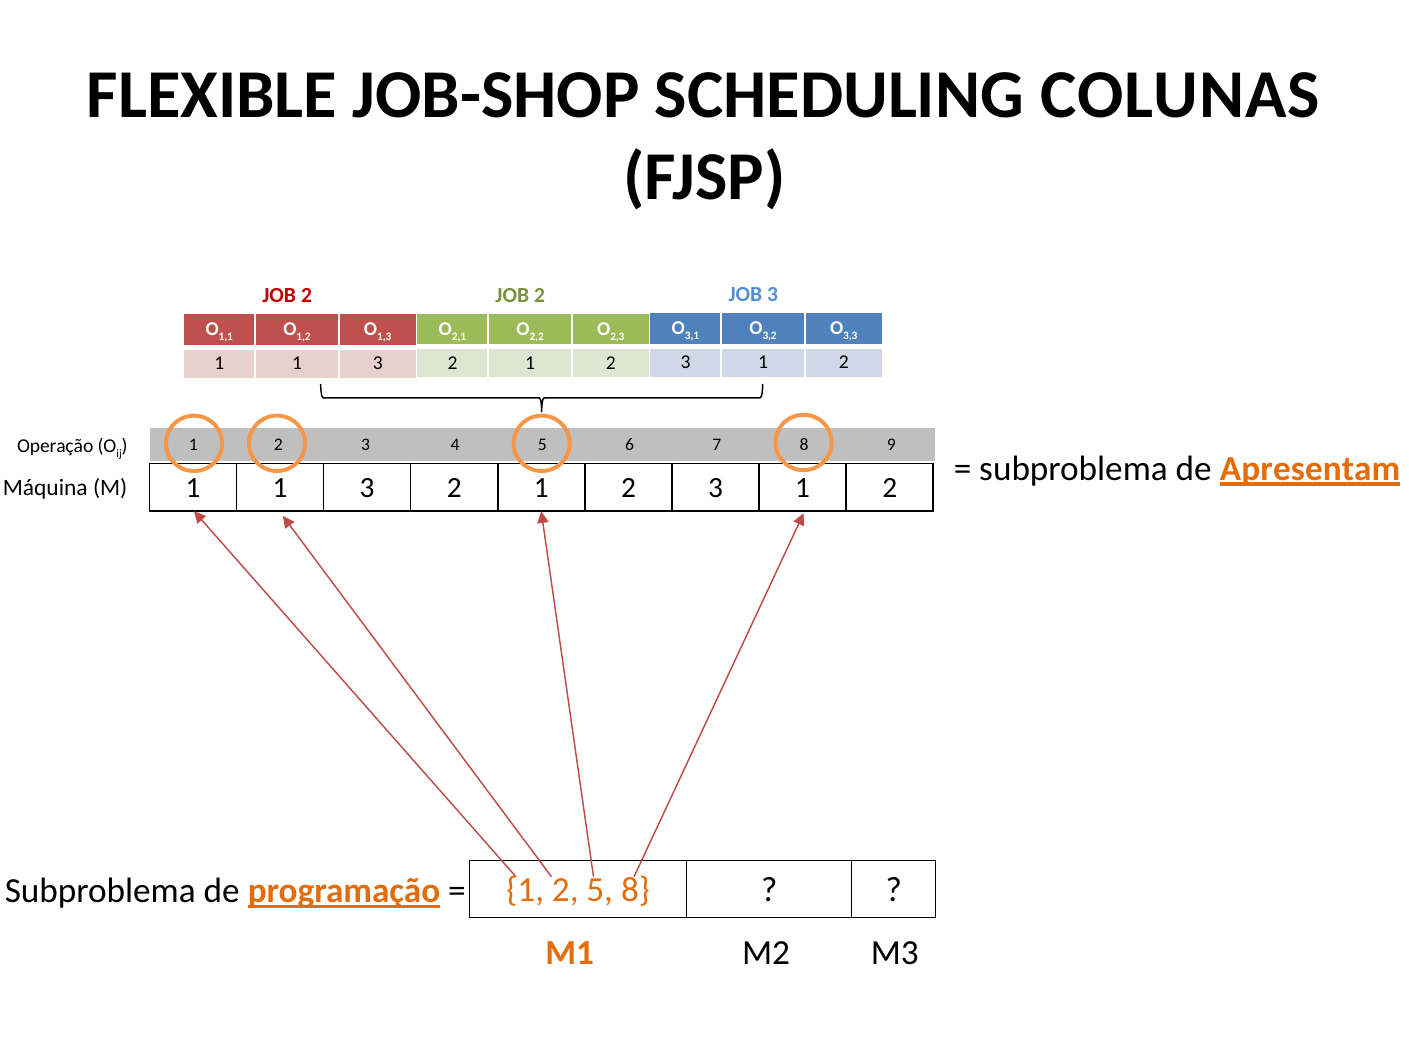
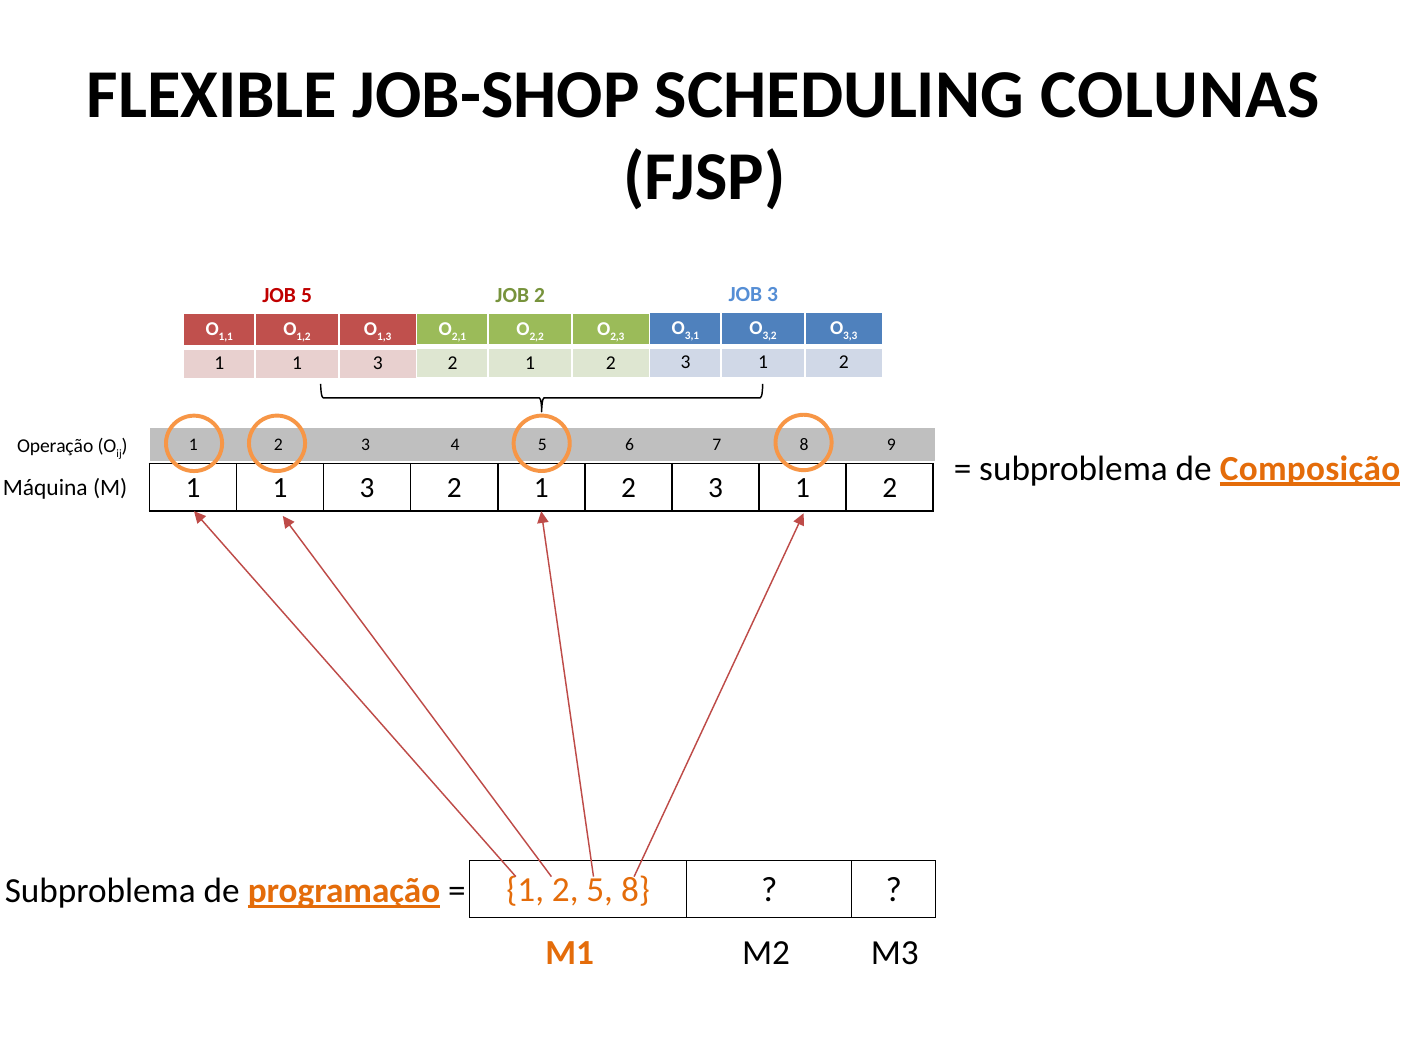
2: 2 -> 5 (306, 295)
Apresentam: Apresentam -> Composição (1310, 469)
